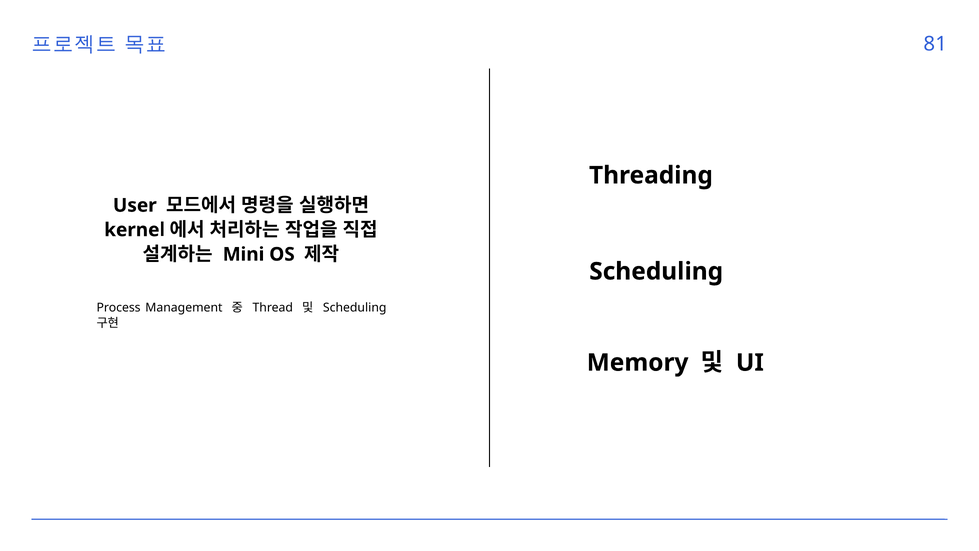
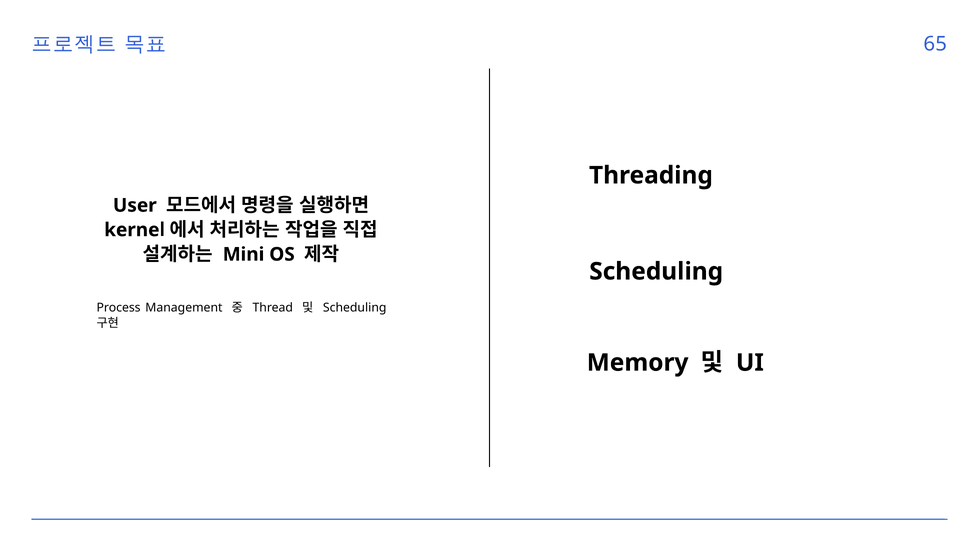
81: 81 -> 65 (935, 44)
